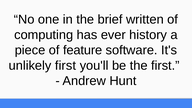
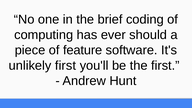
written: written -> coding (145, 19)
history: history -> should (148, 35)
